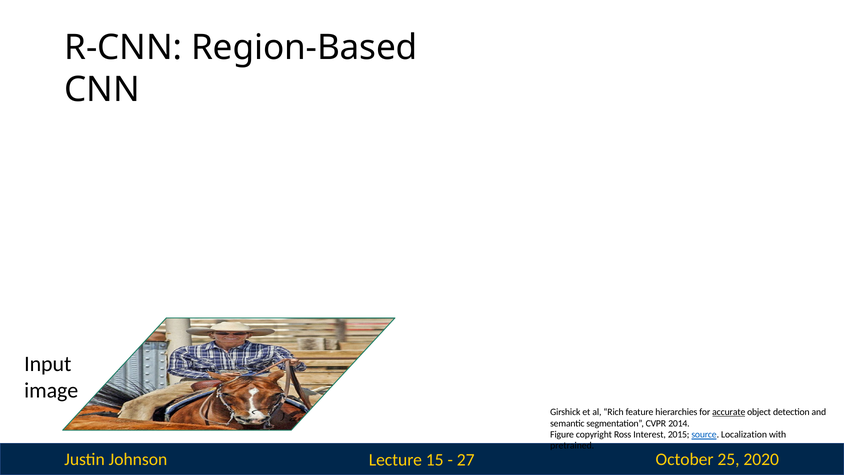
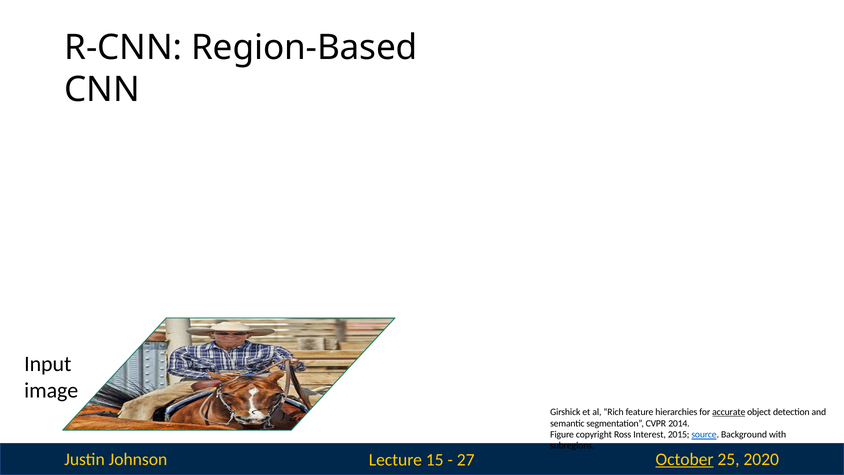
Localization: Localization -> Background (744, 434)
pretrained: pretrained -> subregions (572, 445)
October underline: none -> present (685, 459)
